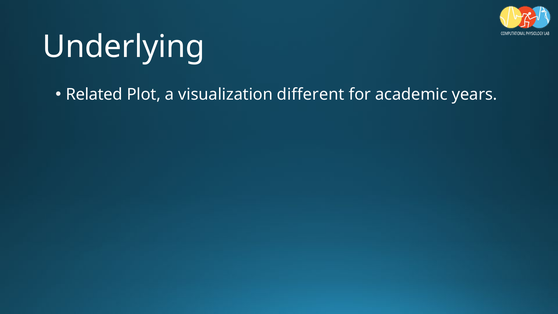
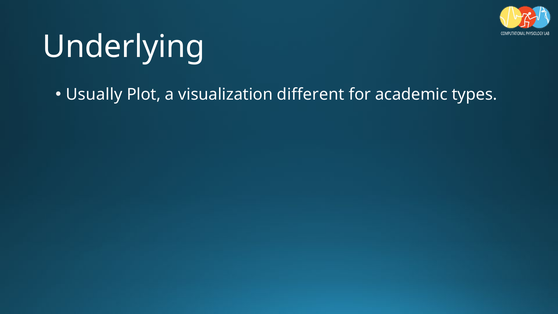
Related: Related -> Usually (94, 94)
years: years -> types (474, 94)
